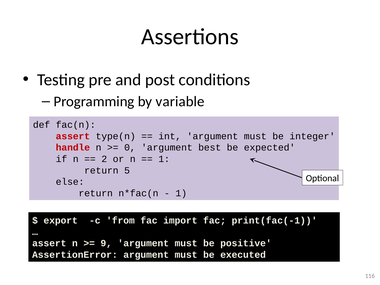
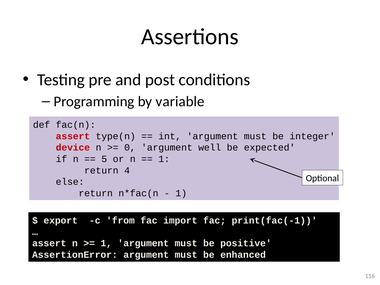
handle: handle -> device (73, 148)
best: best -> well (210, 148)
2: 2 -> 5 (104, 159)
5: 5 -> 4 (127, 170)
9: 9 -> 1 (106, 243)
executed: executed -> enhanced (243, 255)
